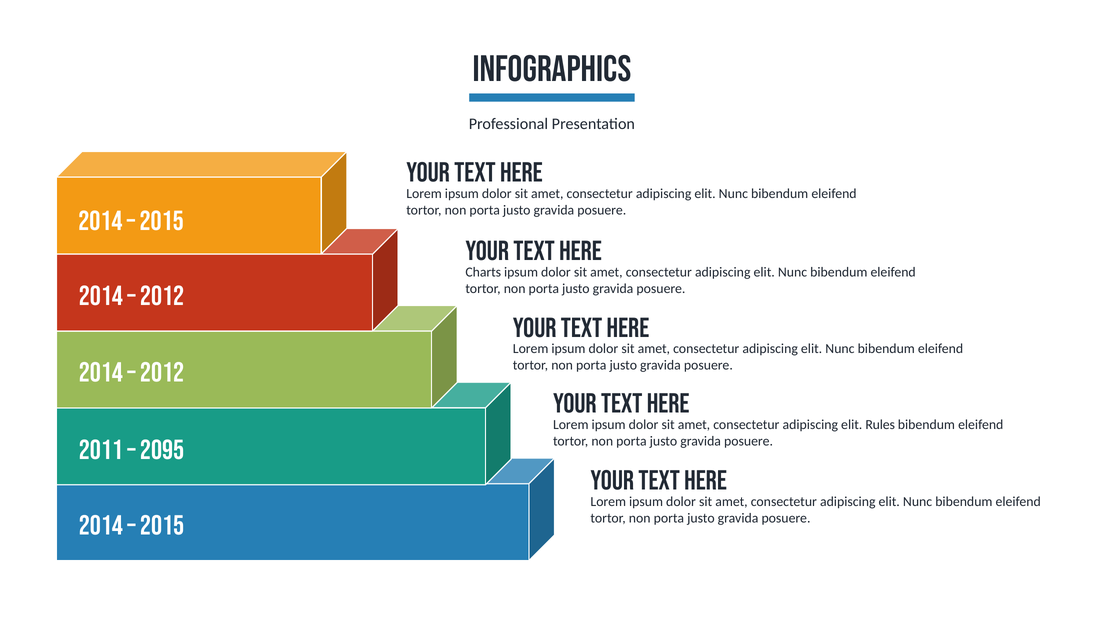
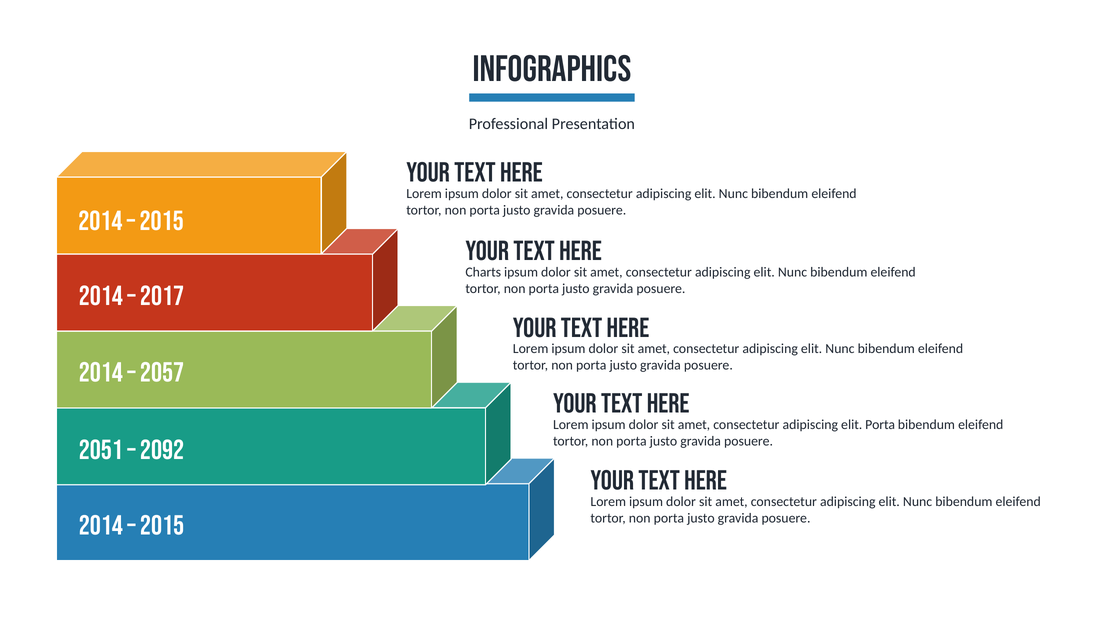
2012: 2012 -> 2017 (162, 296)
2012: 2012 -> 2057 (162, 373)
elit Rules: Rules -> Porta (880, 425)
2011: 2011 -> 2051 (101, 450)
2095: 2095 -> 2092 (162, 450)
